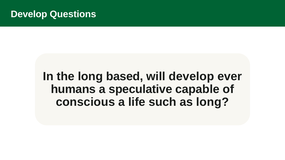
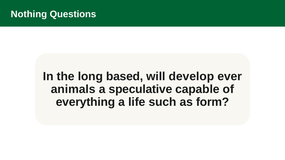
Develop: Develop -> Nothing (29, 14)
humans: humans -> animals (73, 89)
conscious: conscious -> everything (85, 102)
as long: long -> form (213, 102)
